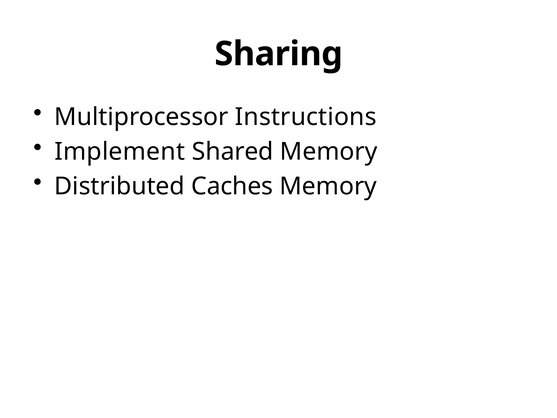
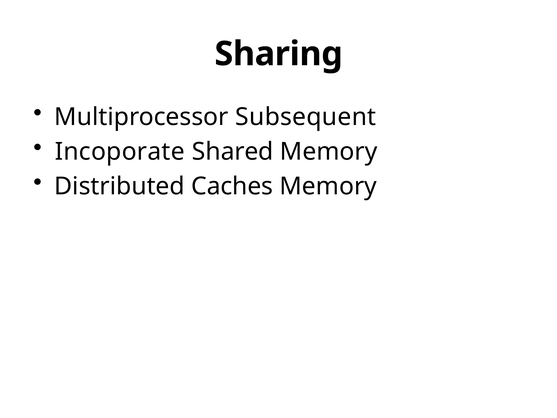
Instructions: Instructions -> Subsequent (306, 117)
Implement: Implement -> Incoporate (120, 152)
